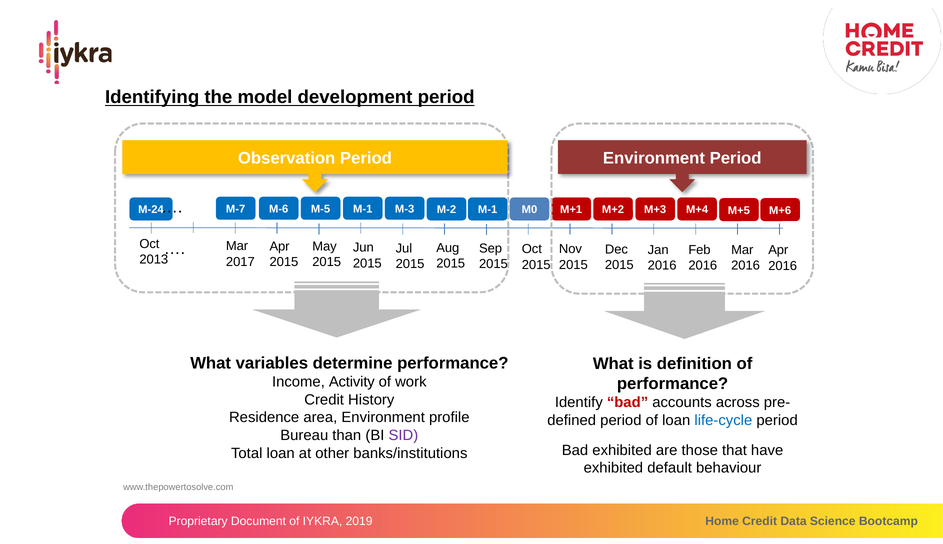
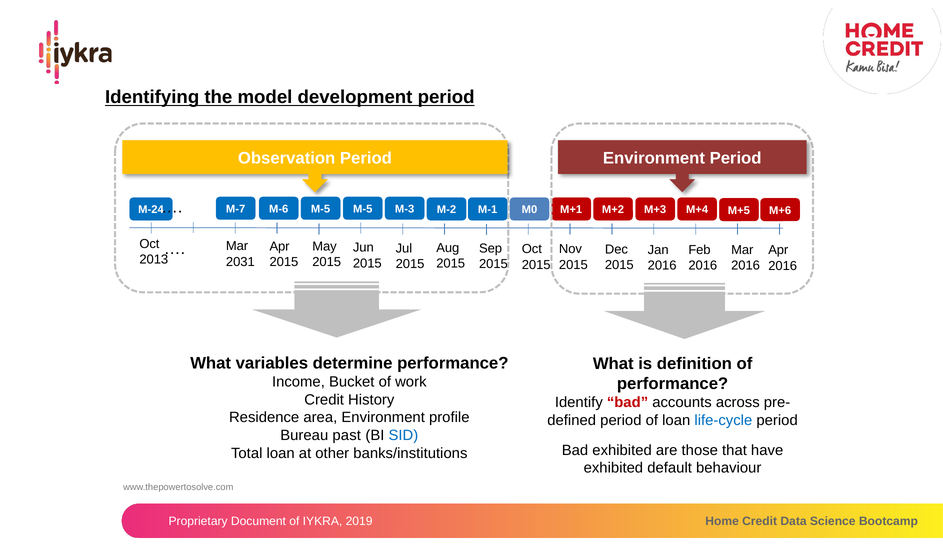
M-5 M-1: M-1 -> M-5 (363, 209)
2017: 2017 -> 2031 (240, 262)
Activity: Activity -> Bucket (352, 382)
than: than -> past (347, 436)
SID colour: purple -> blue (403, 436)
